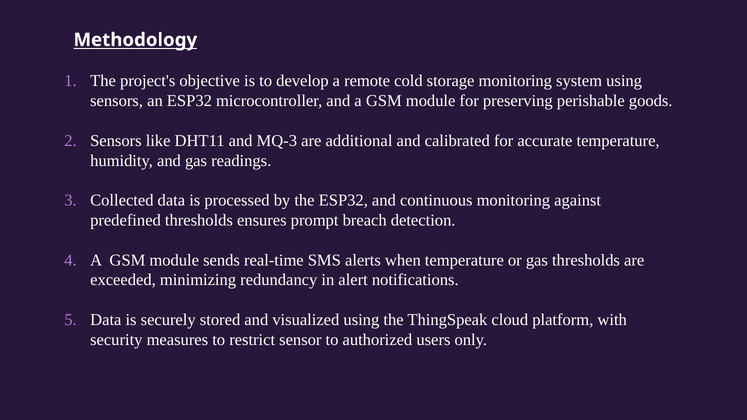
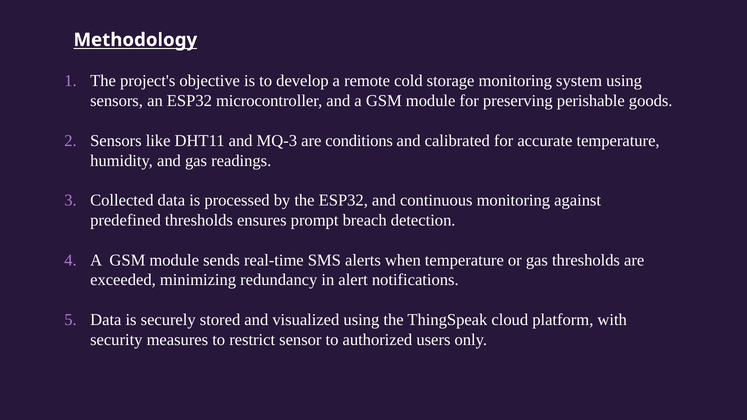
additional: additional -> conditions (359, 141)
